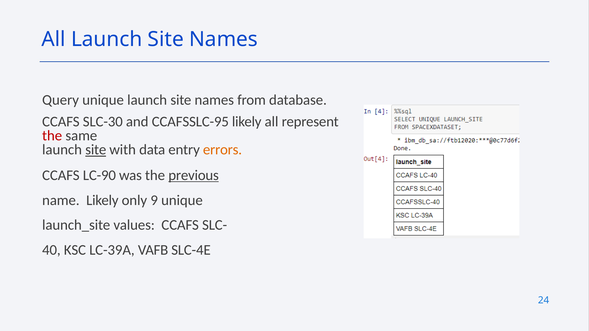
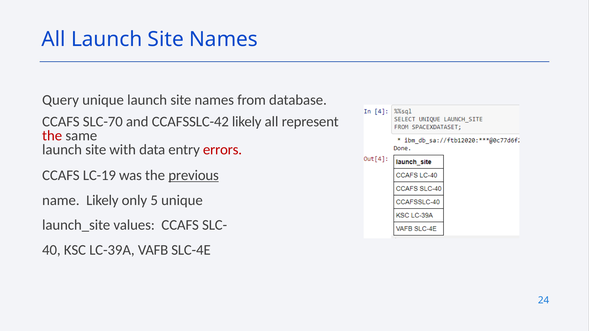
SLC-30: SLC-30 -> SLC-70 (103, 122)
CCAFSSLC-95: CCAFSSLC-95 -> CCAFSSLC-42 (190, 122)
site underline: present -> none (96, 150)
errors colour: orange -> red (223, 150)
LC-90: LC-90 -> LC-19 (99, 175)
9: 9 -> 5 (154, 200)
